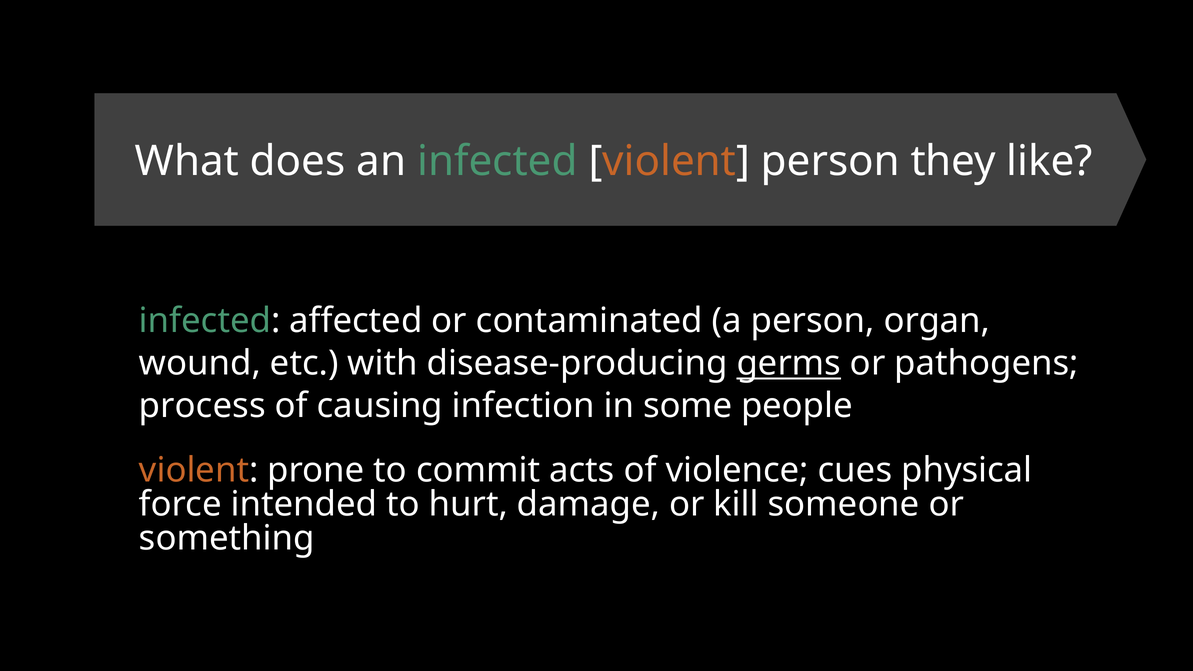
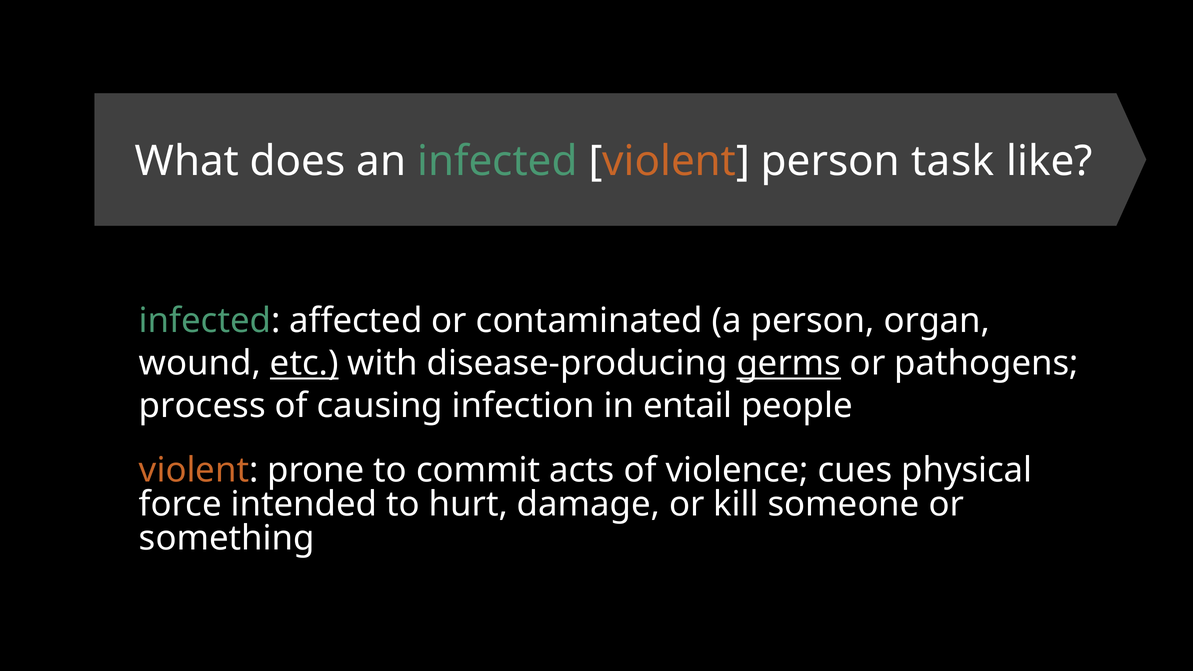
they: they -> task (953, 161)
etc underline: none -> present (304, 363)
some: some -> entail (688, 406)
